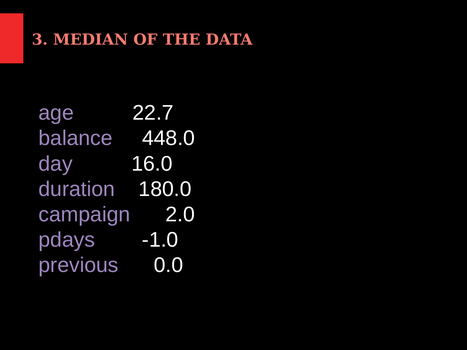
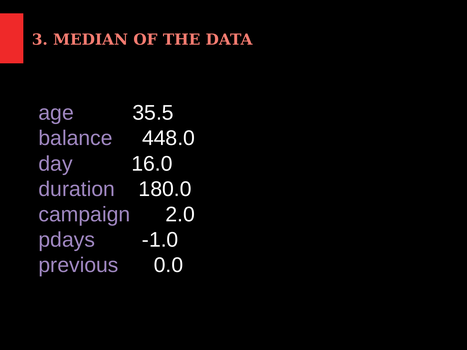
22.7: 22.7 -> 35.5 (153, 113)
